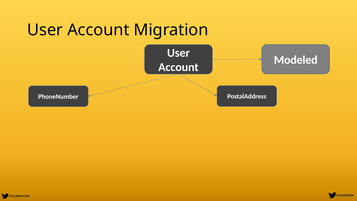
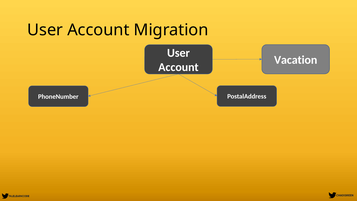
Modeled: Modeled -> Vacation (296, 60)
